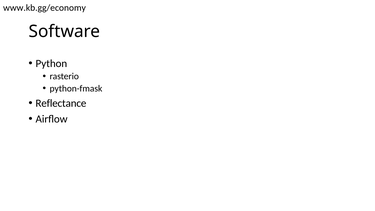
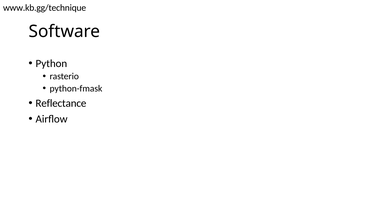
www.kb.gg/economy: www.kb.gg/economy -> www.kb.gg/technique (45, 8)
